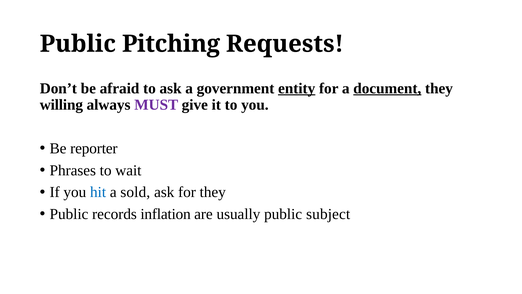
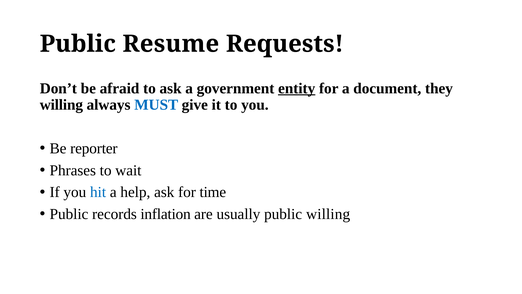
Pitching: Pitching -> Resume (171, 44)
document underline: present -> none (387, 88)
MUST colour: purple -> blue (156, 105)
sold: sold -> help (135, 192)
for they: they -> time (213, 192)
public subject: subject -> willing (328, 214)
